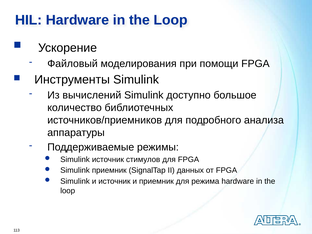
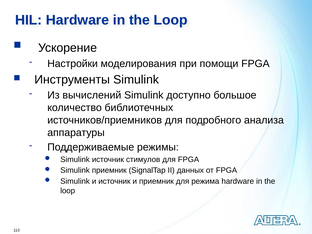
Файловый: Файловый -> Настройки (73, 64)
